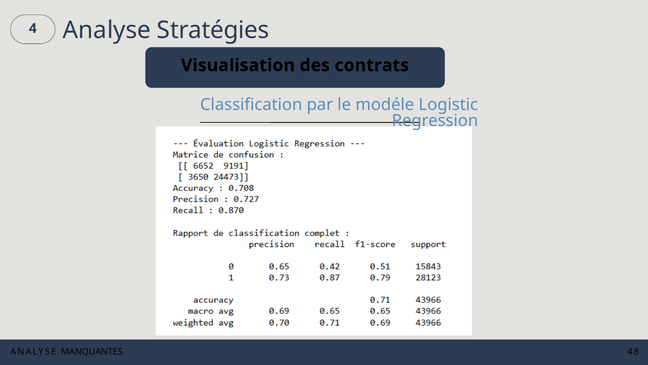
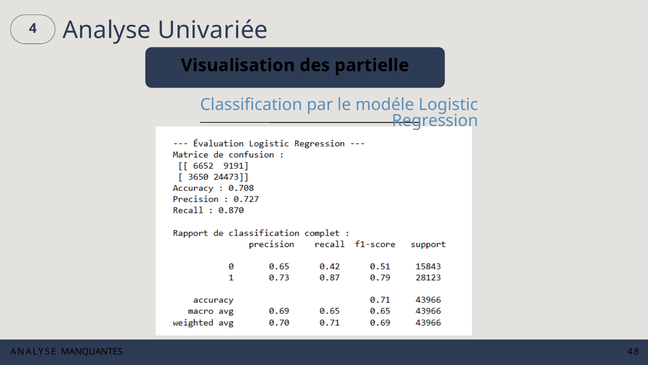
Stratégies: Stratégies -> Univariée (213, 30)
contrats: contrats -> partielle (372, 65)
